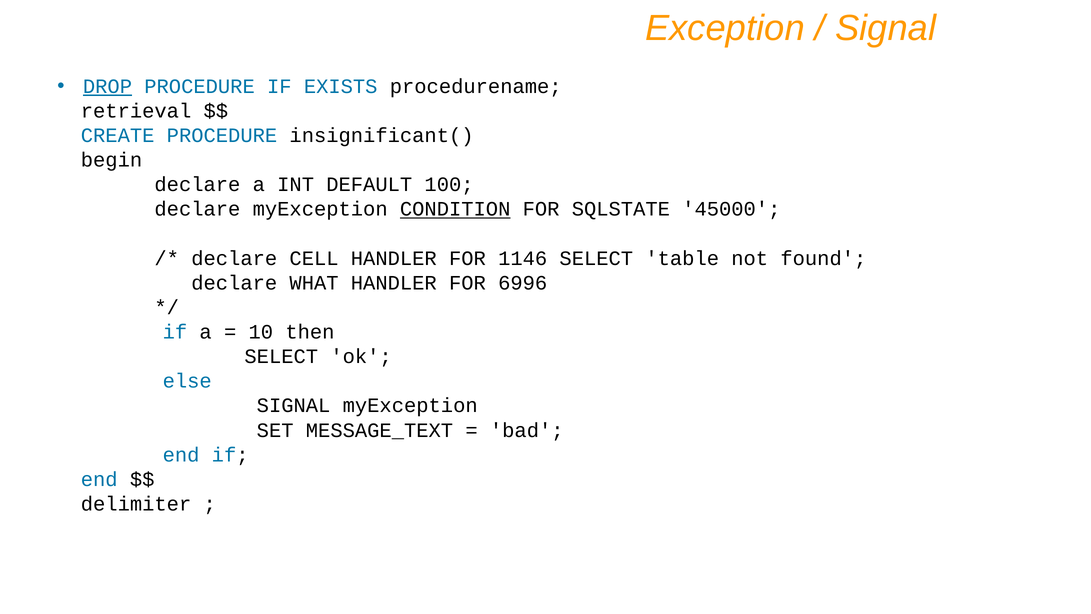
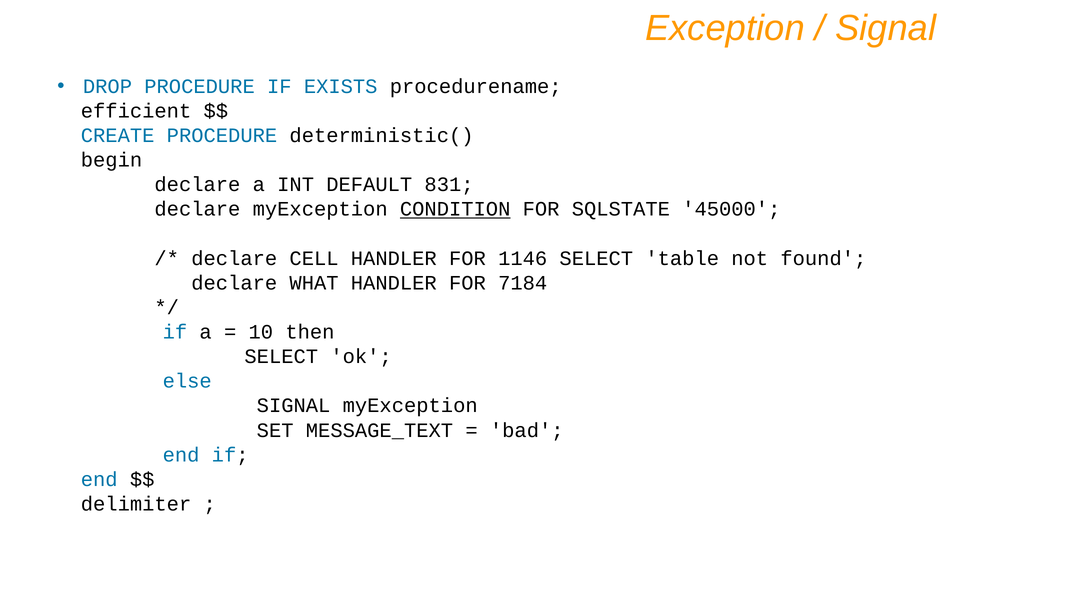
DROP underline: present -> none (107, 86)
retrieval: retrieval -> efficient (136, 111)
insignificant(: insignificant( -> deterministic( (382, 135)
100: 100 -> 831 (449, 185)
6996: 6996 -> 7184 (523, 283)
